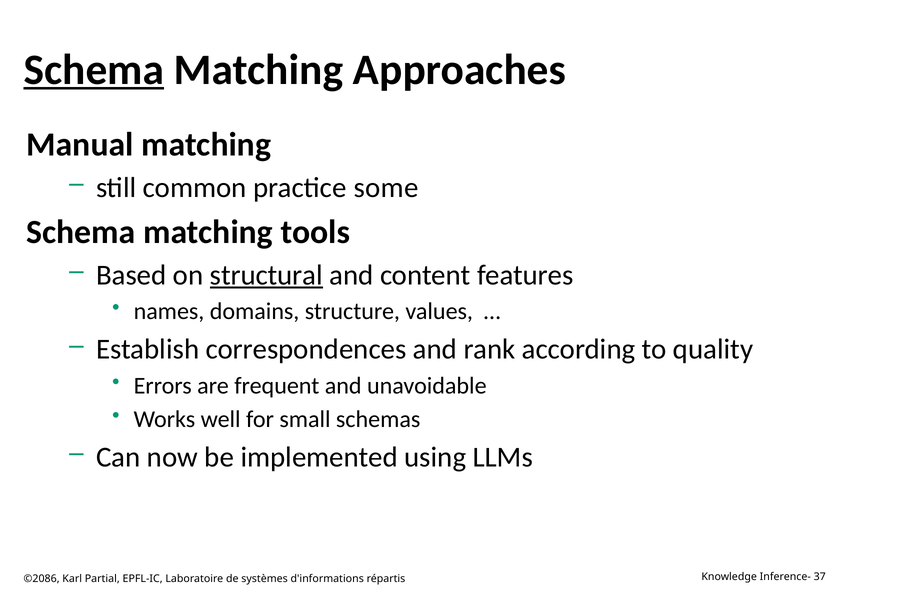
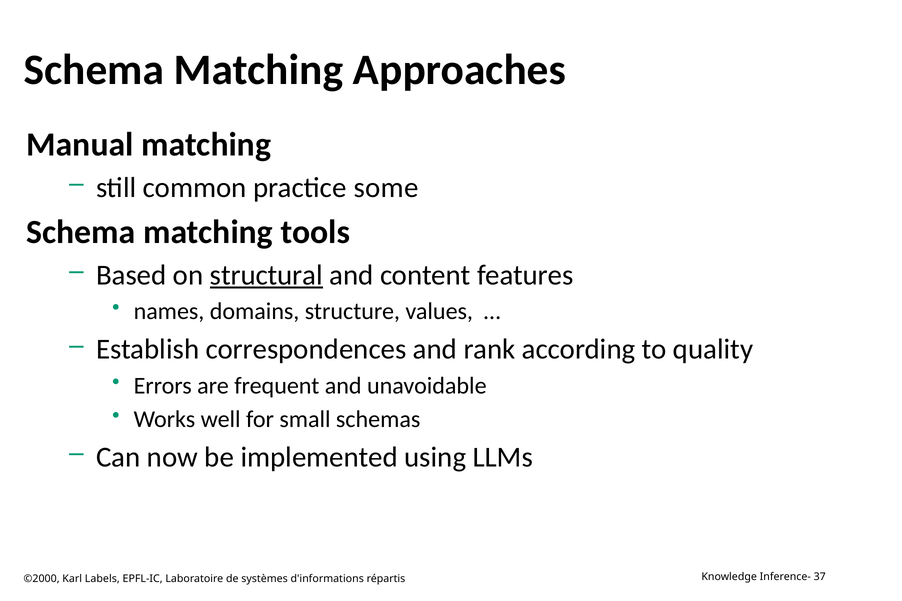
Schema underline: present -> none (94, 70)
©2086: ©2086 -> ©2000 (42, 579)
Partial: Partial -> Labels (102, 579)
